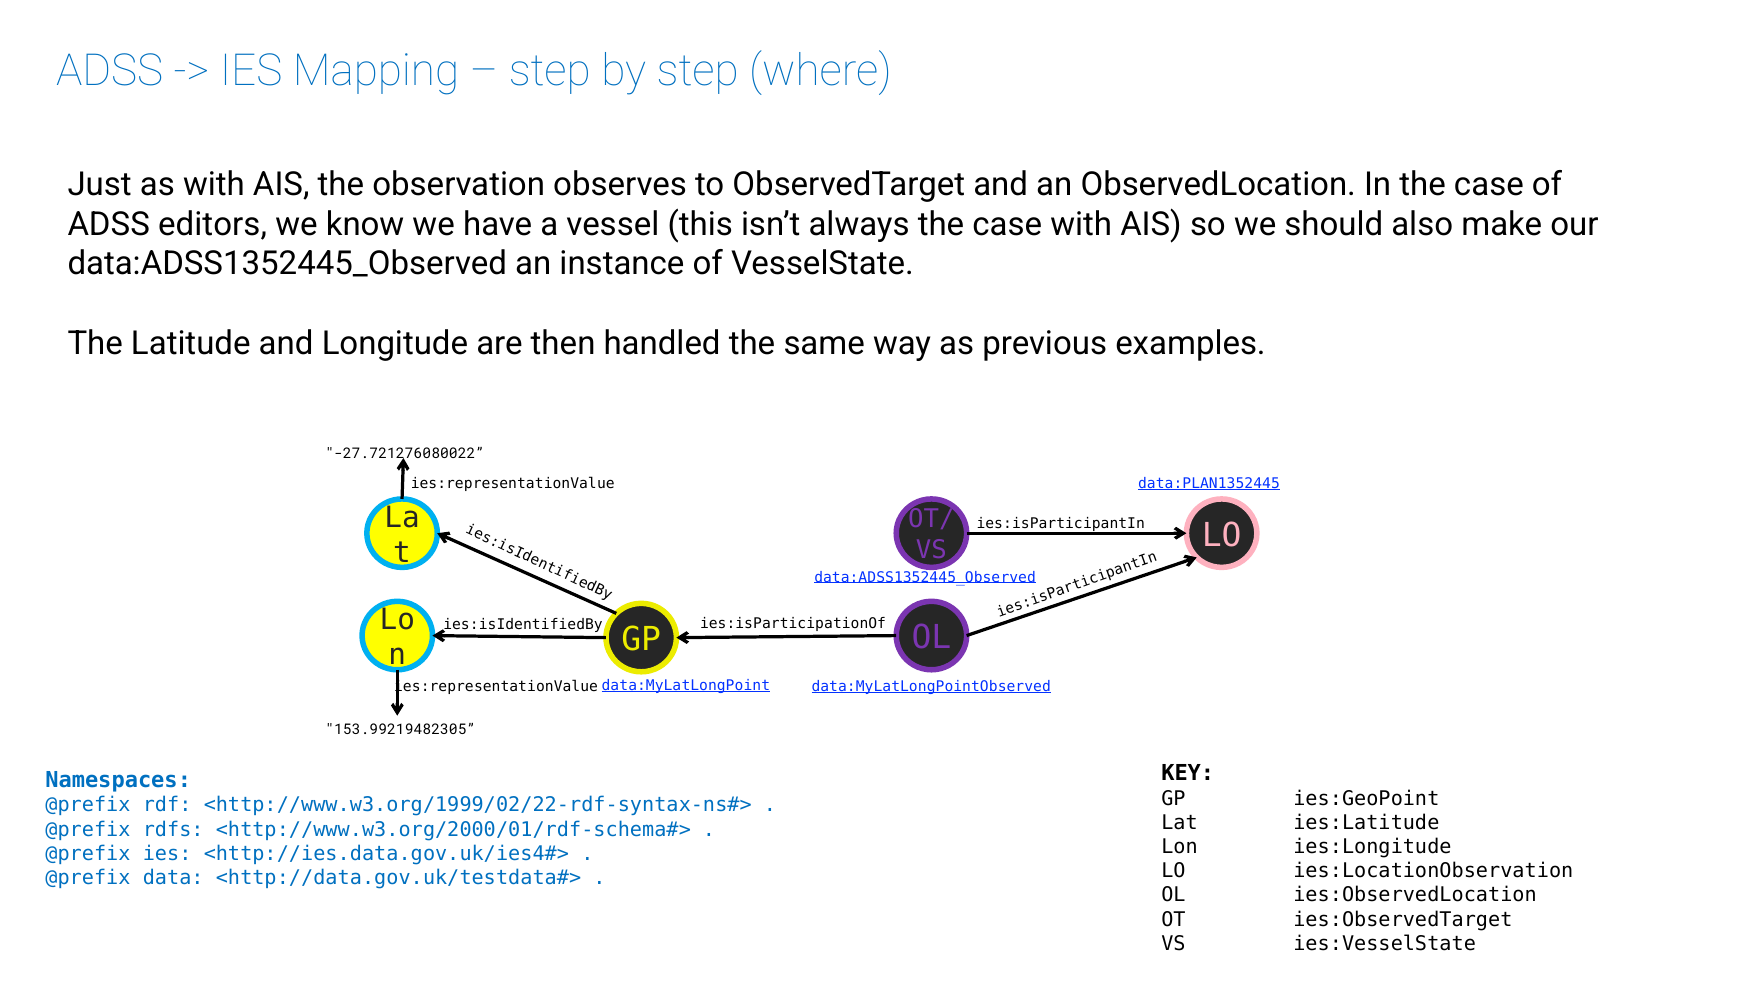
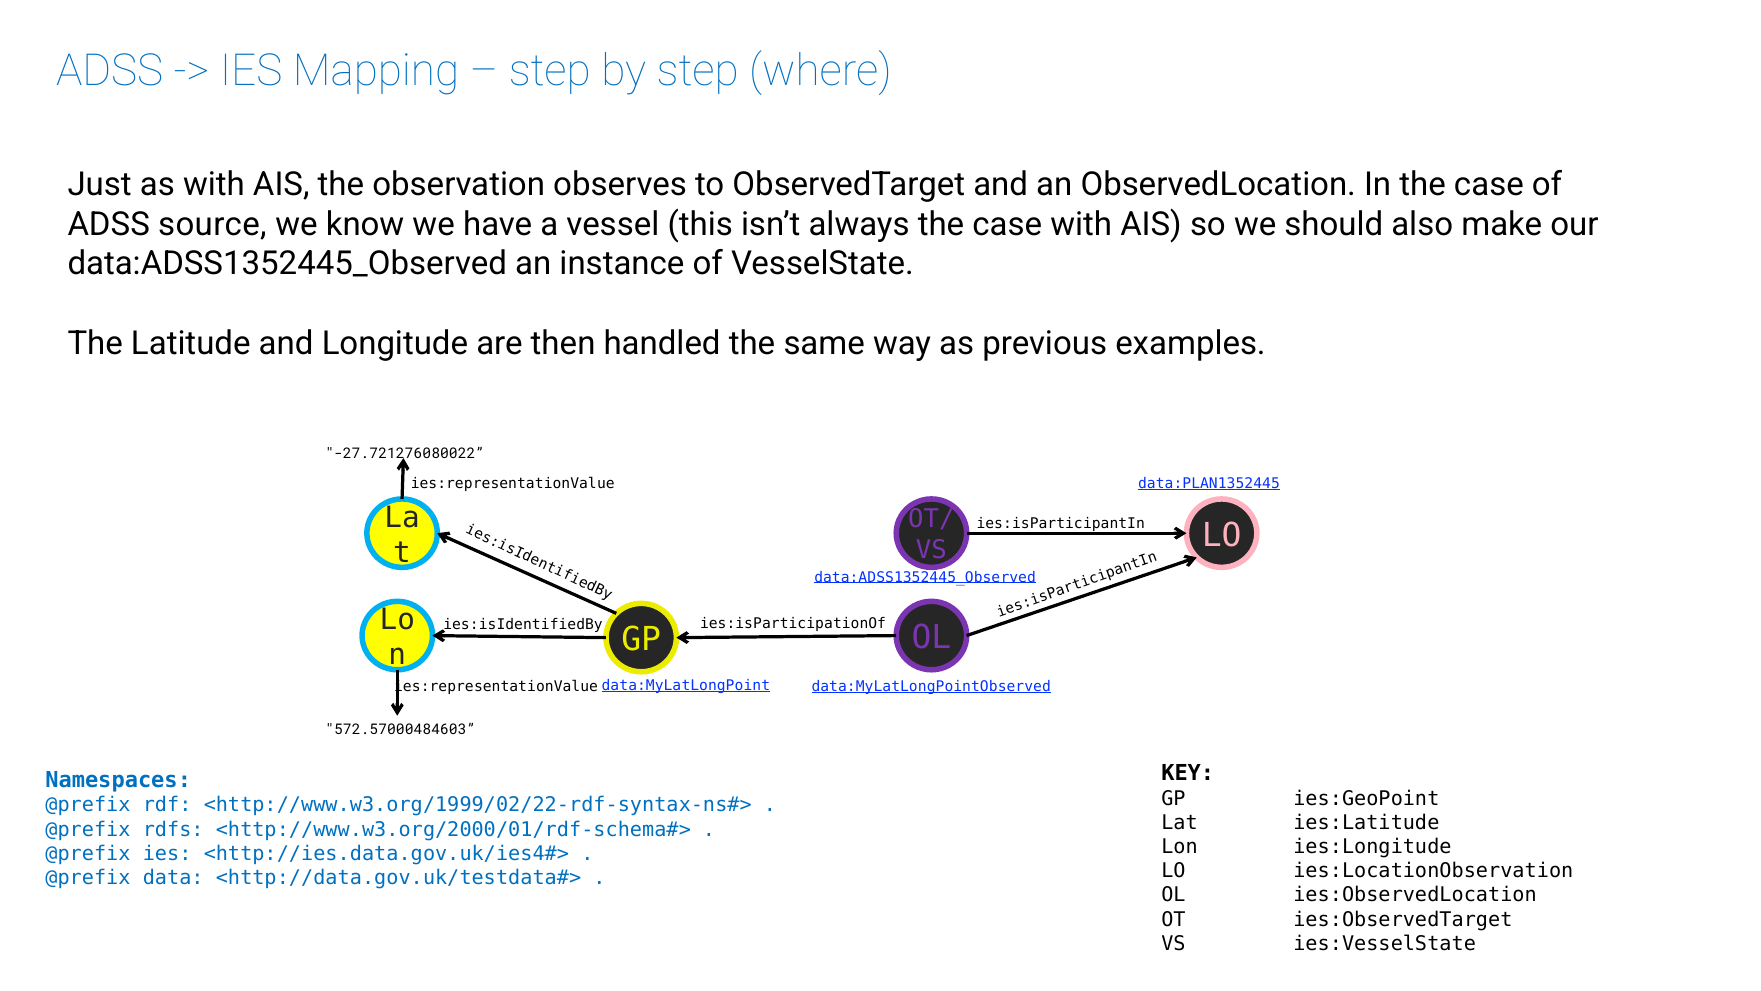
editors: editors -> source (212, 224)
153.99219482305: 153.99219482305 -> 572.57000484603 (400, 730)
